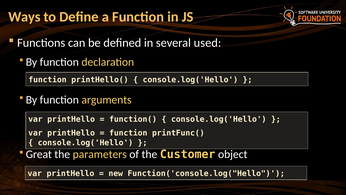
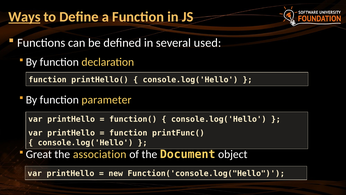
Ways underline: none -> present (24, 17)
arguments: arguments -> parameter (107, 100)
parameters: parameters -> association (100, 154)
Customer: Customer -> Document (188, 154)
